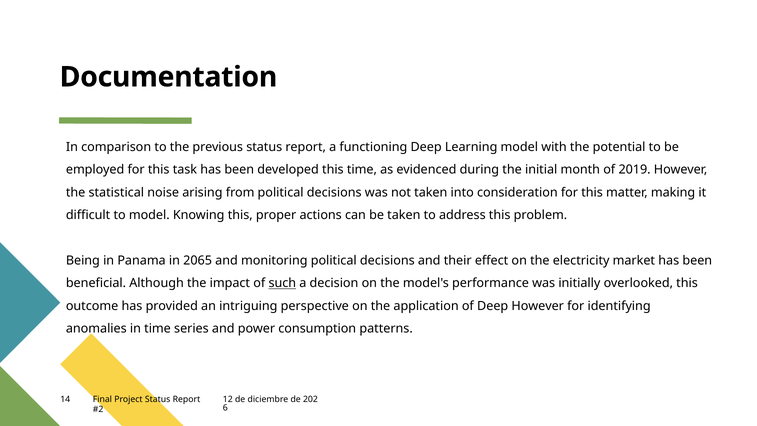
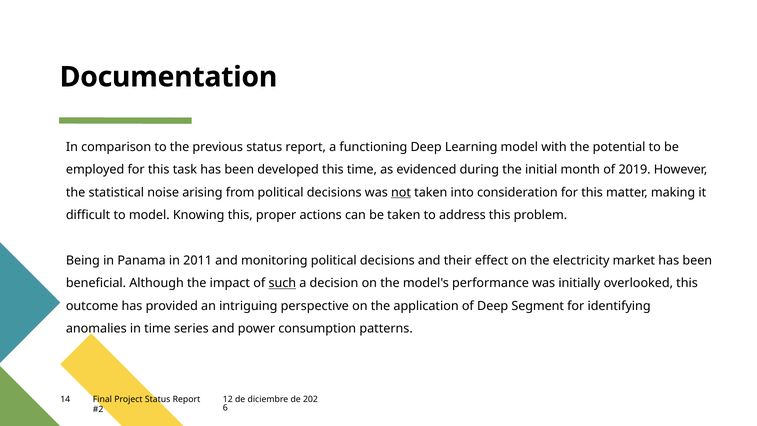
not underline: none -> present (401, 192)
2065: 2065 -> 2011 (198, 260)
Deep However: However -> Segment (538, 306)
